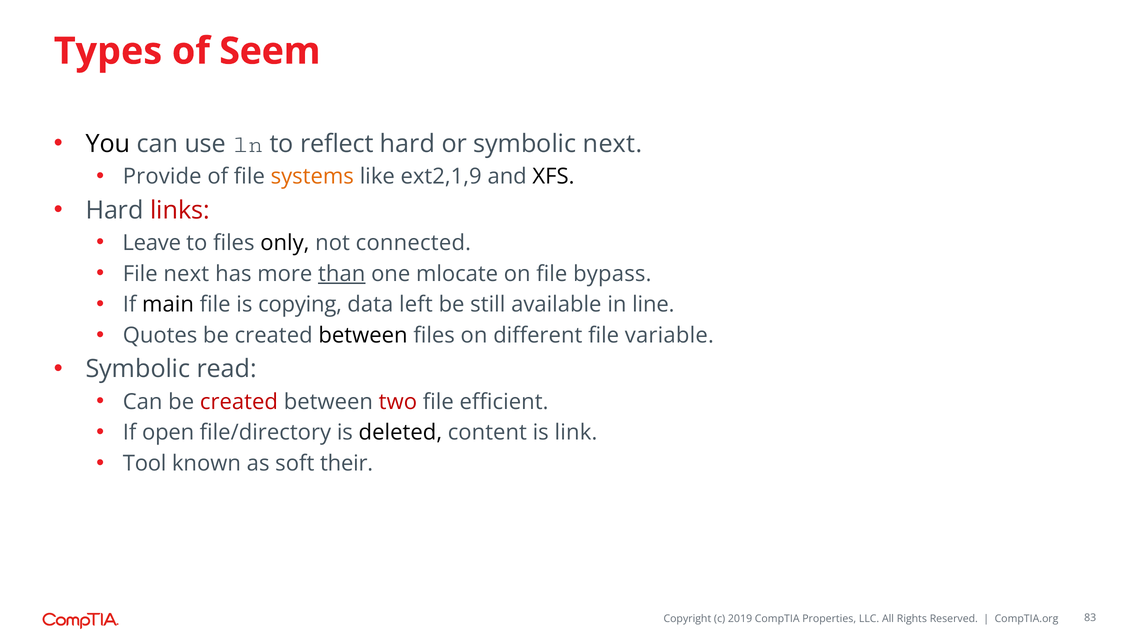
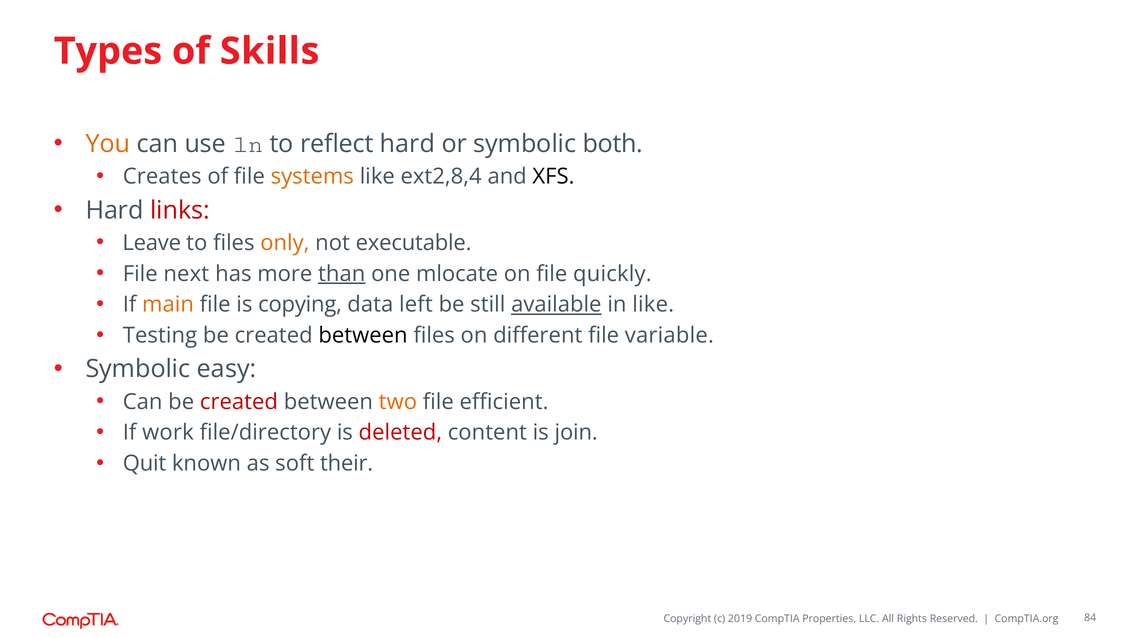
Seem: Seem -> Skills (270, 51)
You colour: black -> orange (108, 144)
symbolic next: next -> both (613, 144)
Provide: Provide -> Creates (162, 177)
ext2,1,9: ext2,1,9 -> ext2,8,4 (441, 177)
only colour: black -> orange (285, 243)
connected: connected -> executable (414, 243)
bypass: bypass -> quickly (612, 274)
main colour: black -> orange (168, 305)
available underline: none -> present (556, 305)
in line: line -> like (653, 305)
Quotes: Quotes -> Testing (160, 336)
read: read -> easy (227, 369)
two colour: red -> orange (398, 402)
open: open -> work (168, 433)
deleted colour: black -> red (400, 433)
link: link -> join (576, 433)
Tool: Tool -> Quit (145, 463)
83: 83 -> 84 (1090, 618)
